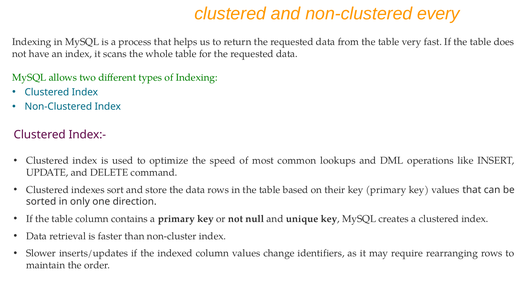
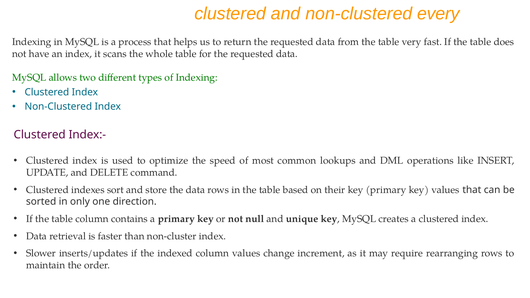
identifiers: identifiers -> increment (321, 253)
